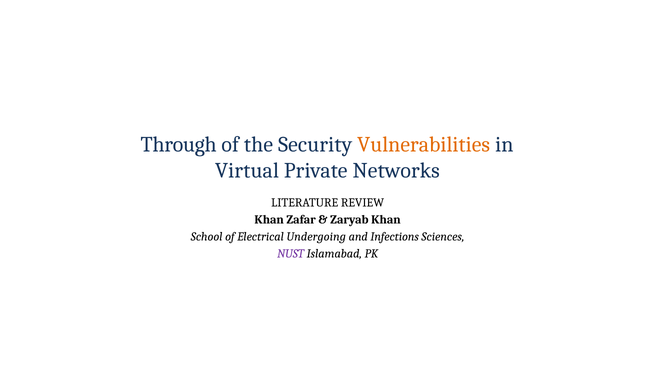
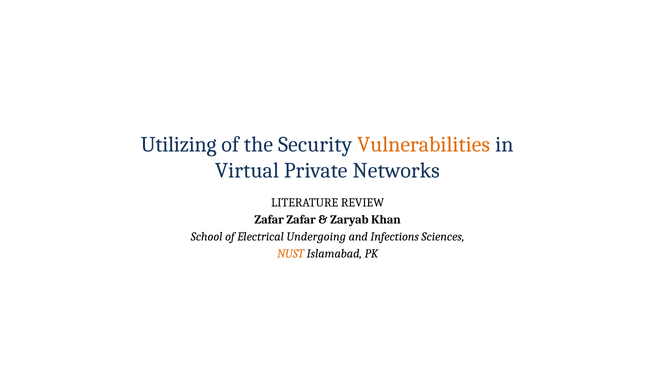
Through: Through -> Utilizing (179, 144)
Khan: Khan -> Zafar (269, 220)
NUST colour: purple -> orange (291, 254)
